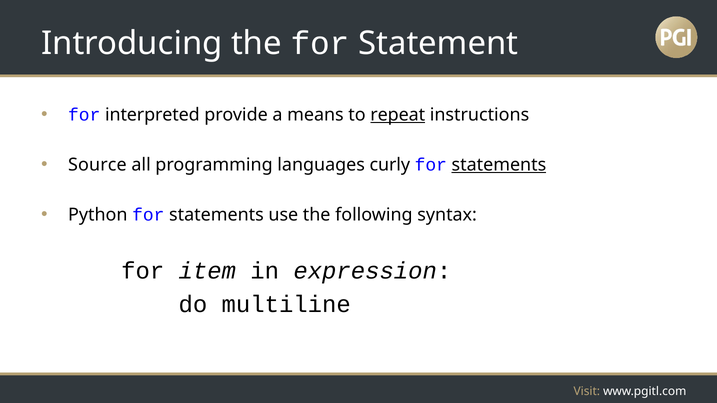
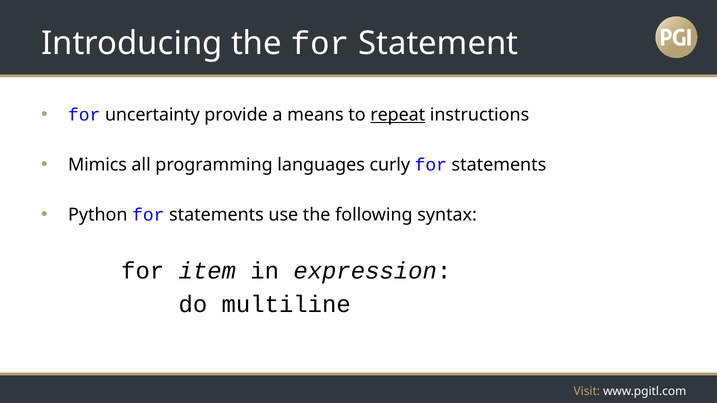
interpreted: interpreted -> uncertainty (152, 115)
Source: Source -> Mimics (98, 165)
statements underline: present -> none (499, 165)
